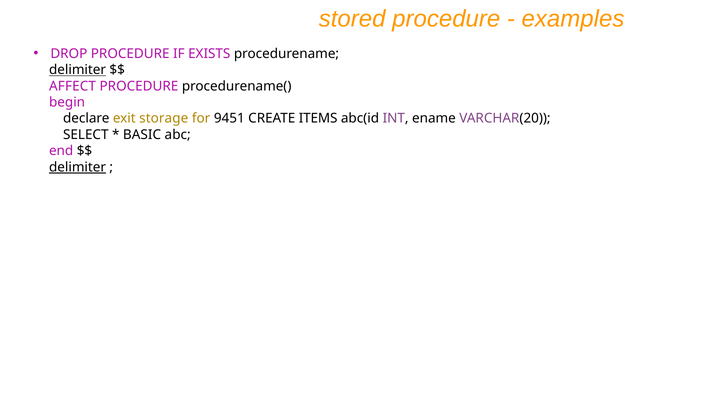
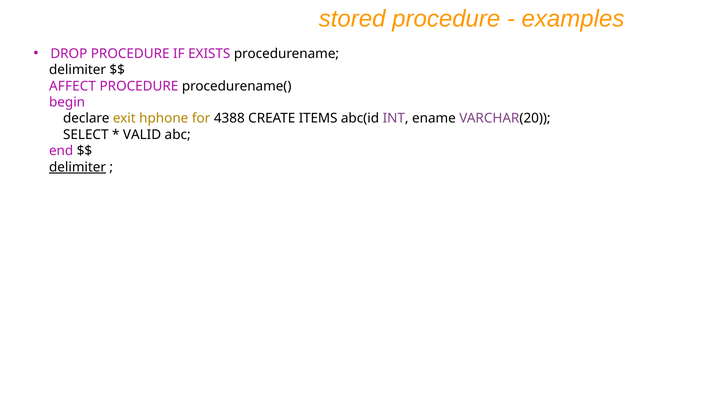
delimiter underline: present -> none (78, 70)
storage: storage -> hphone (164, 119)
9451: 9451 -> 4388 (229, 119)
BASIC: BASIC -> VALID (142, 135)
